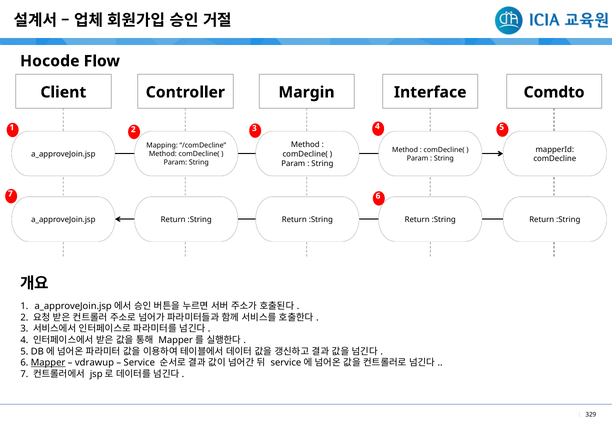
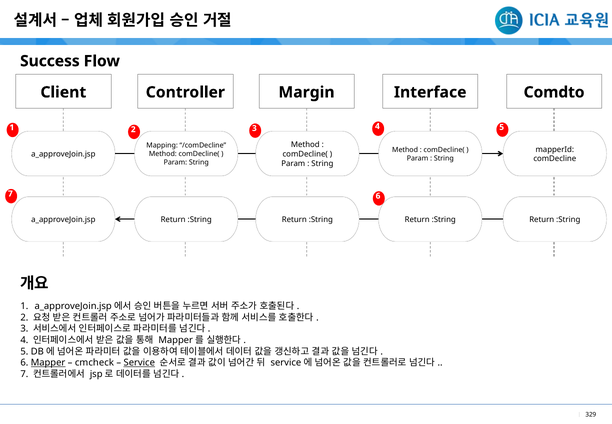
Hocode: Hocode -> Success (50, 61)
vdrawup: vdrawup -> cmcheck (94, 362)
Service underline: none -> present (139, 362)
